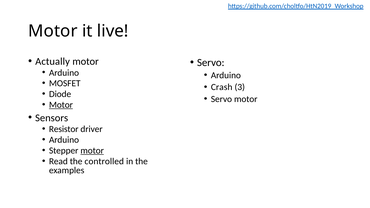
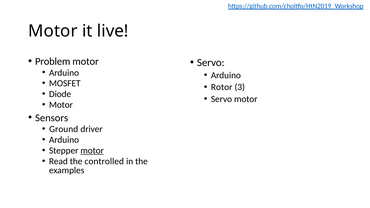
Actually: Actually -> Problem (53, 61)
Crash: Crash -> Rotor (222, 87)
Motor underline: present -> none (61, 105)
Resistor: Resistor -> Ground (64, 129)
